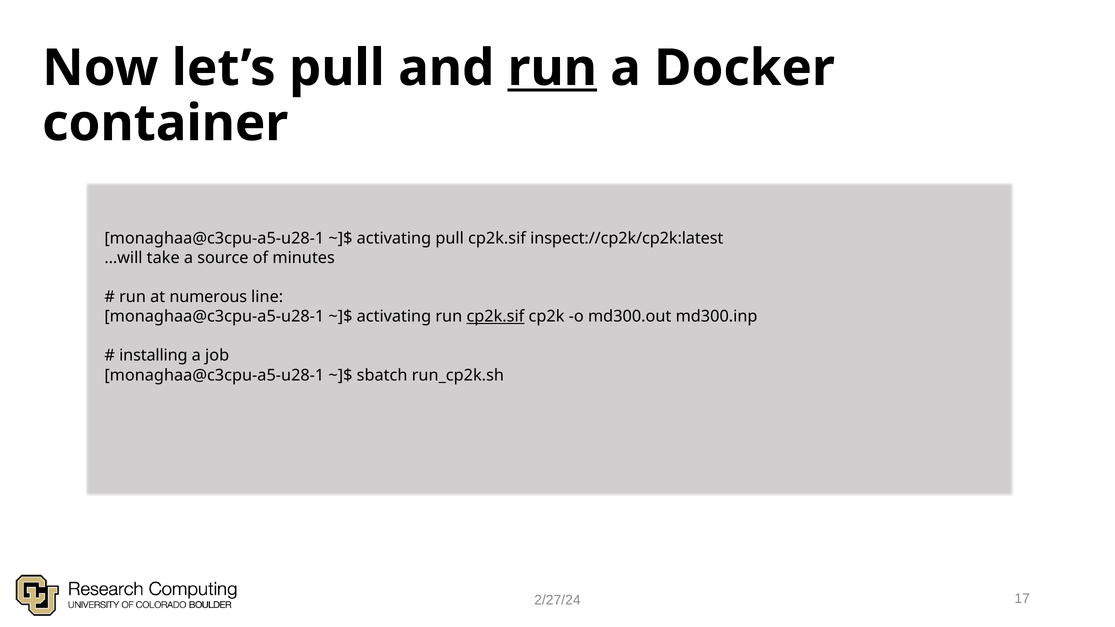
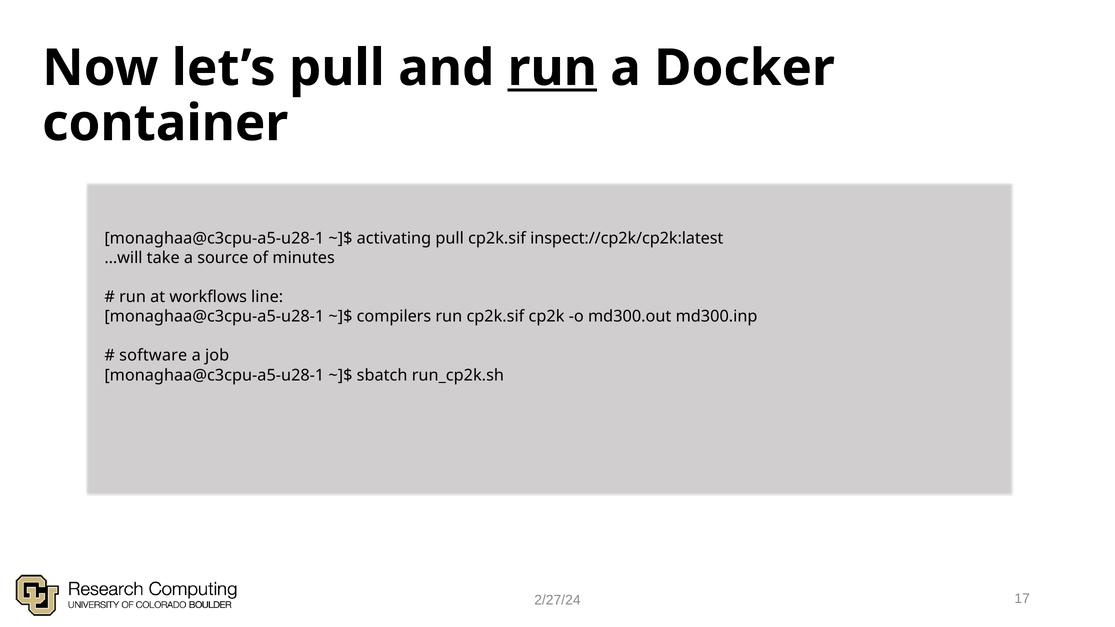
numerous: numerous -> workflows (208, 297)
activating: activating -> compilers (394, 317)
cp2k.sif underline: present -> none (495, 317)
installing: installing -> software (153, 356)
